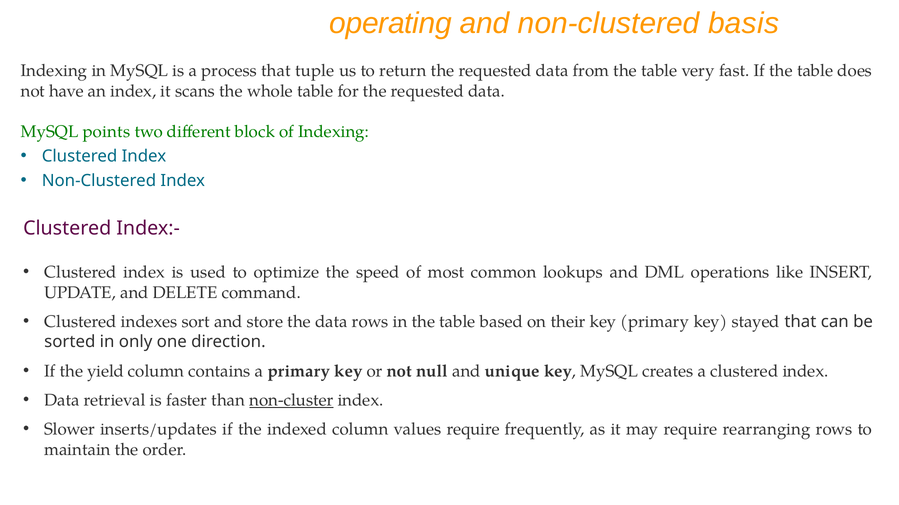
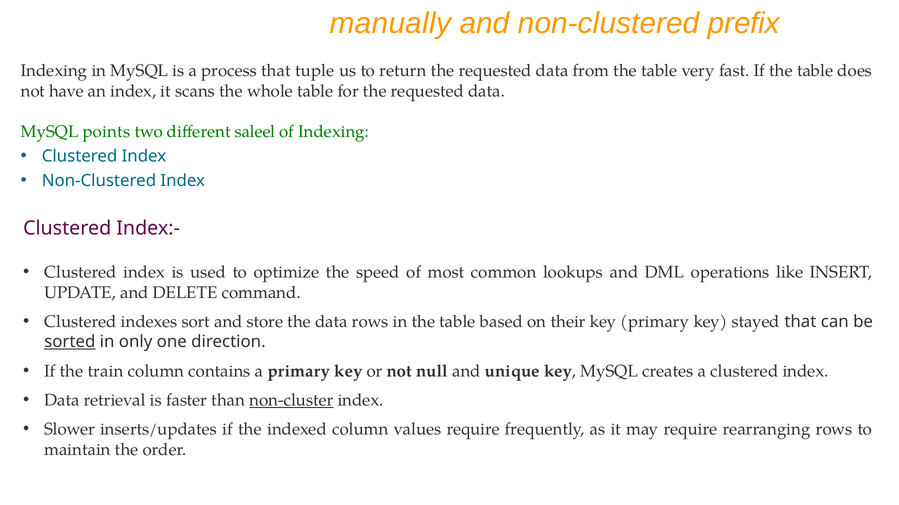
operating: operating -> manually (390, 23)
basis: basis -> prefix (744, 23)
block: block -> saleel (255, 132)
sorted underline: none -> present (70, 342)
yield: yield -> train (105, 371)
